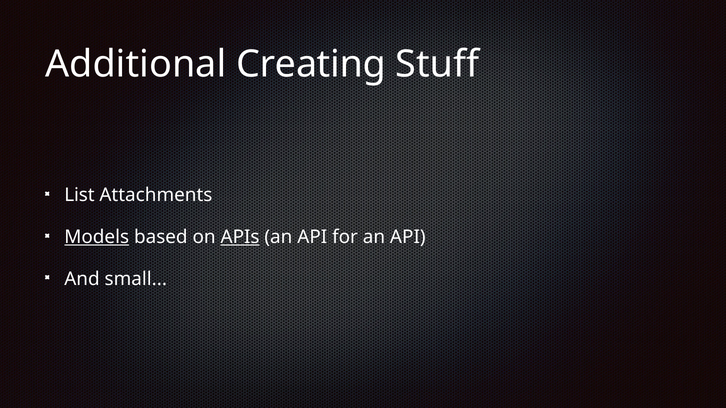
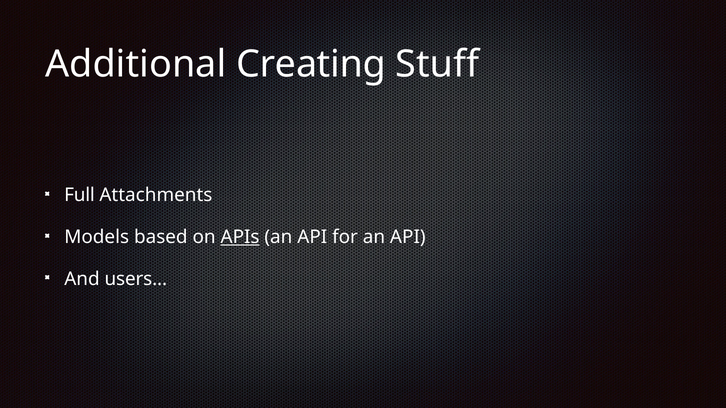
List: List -> Full (79, 195)
Models underline: present -> none (97, 237)
small: small -> users (136, 279)
